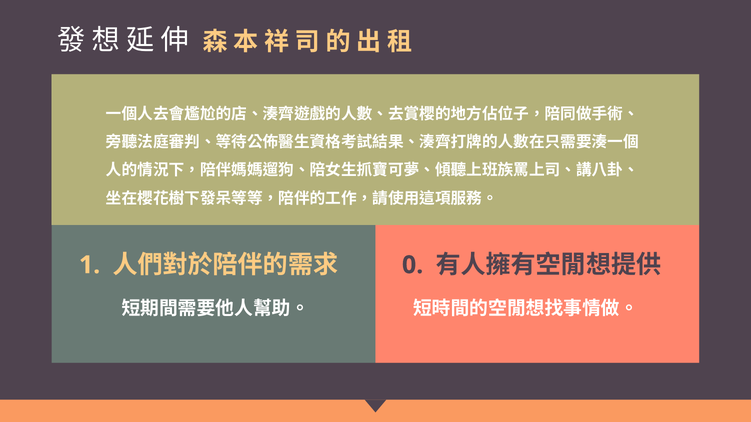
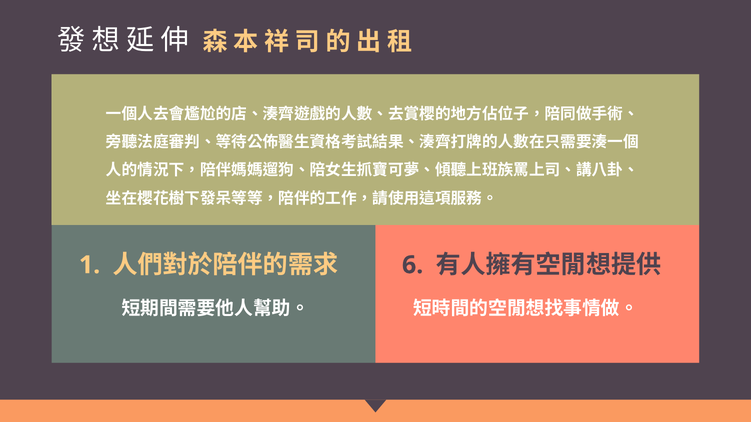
0: 0 -> 6 (413, 265)
